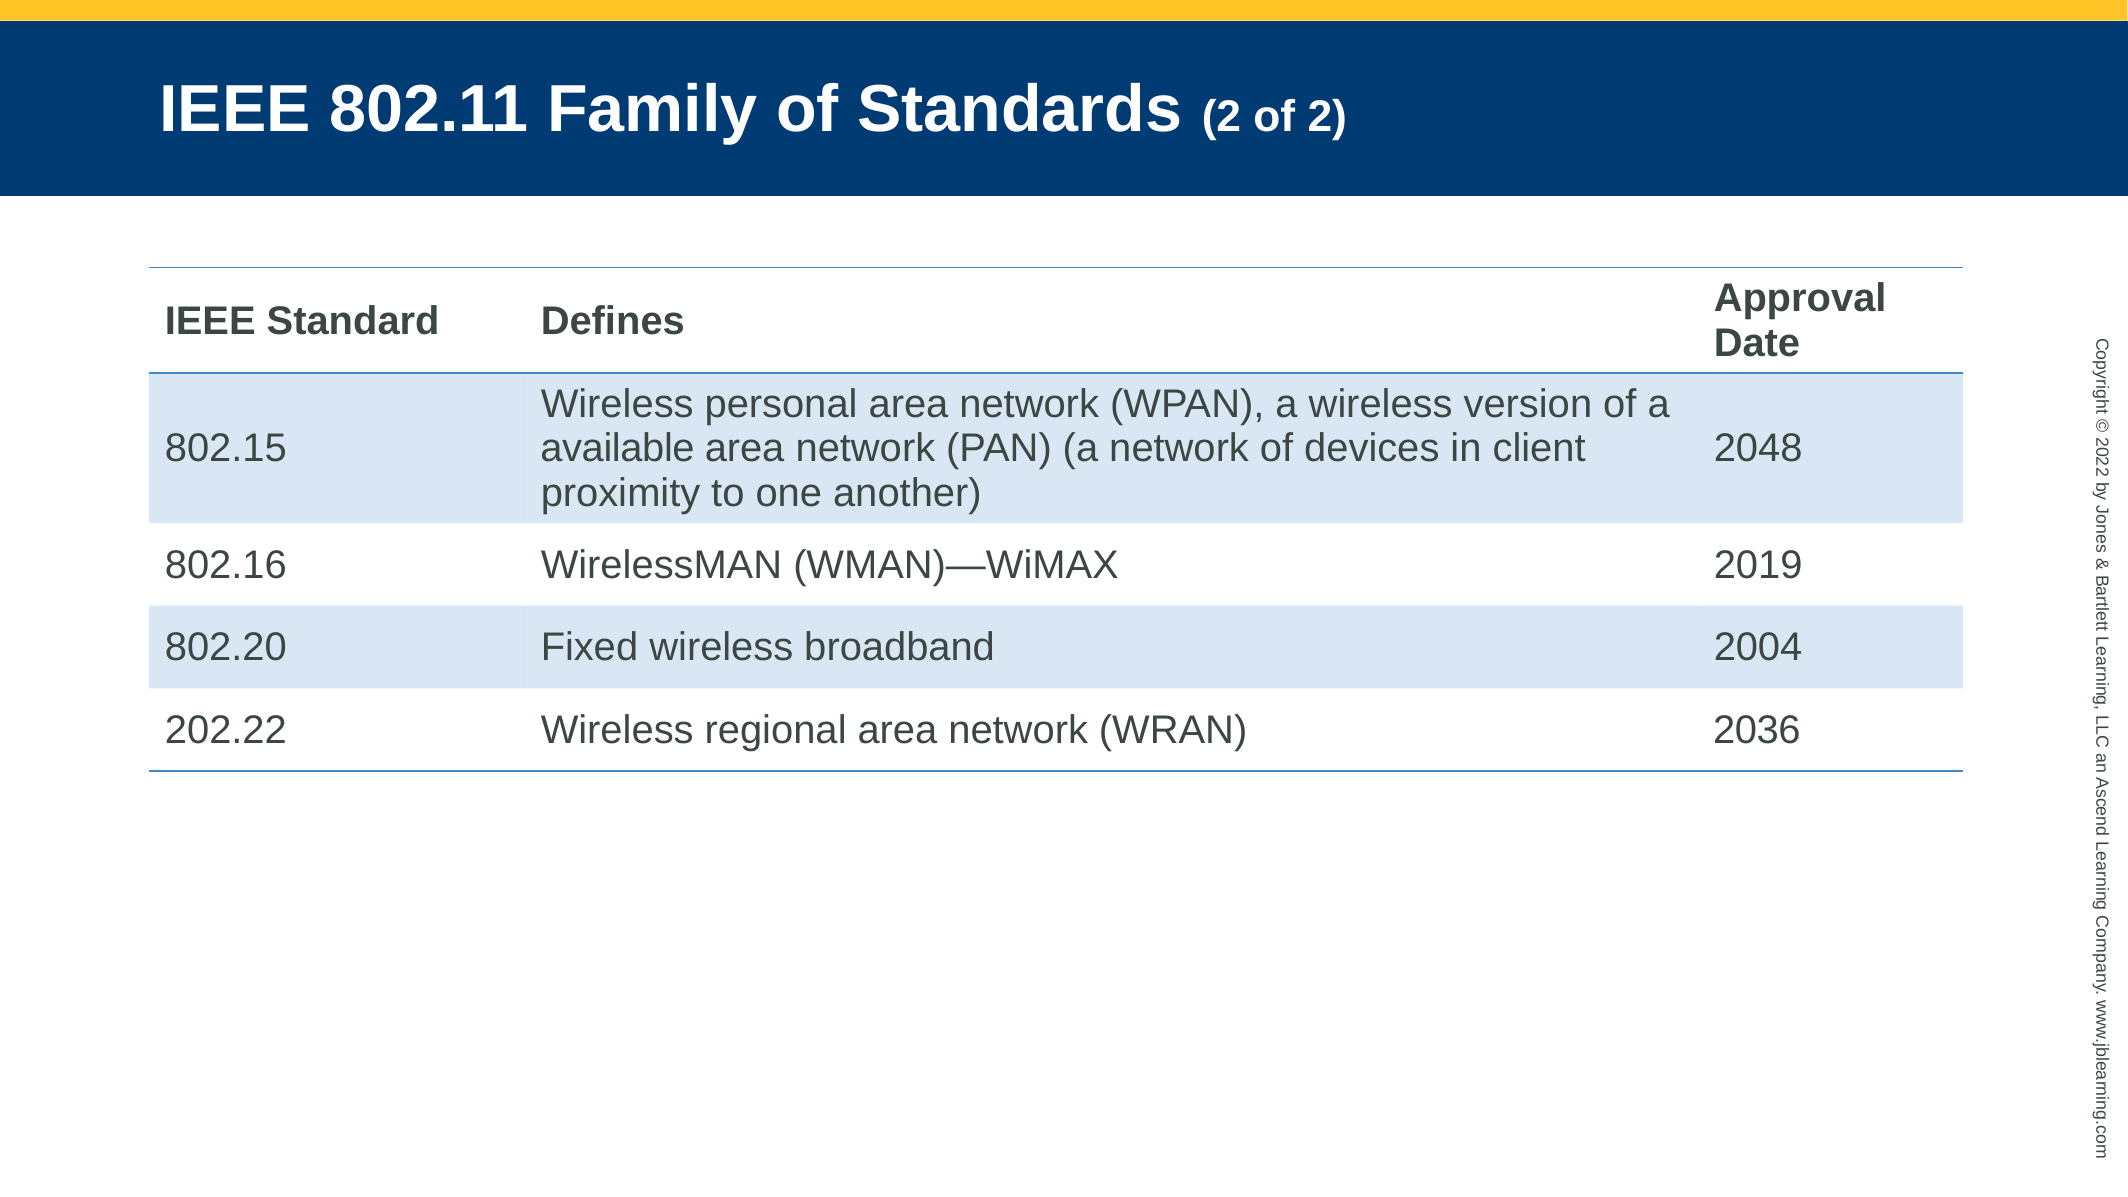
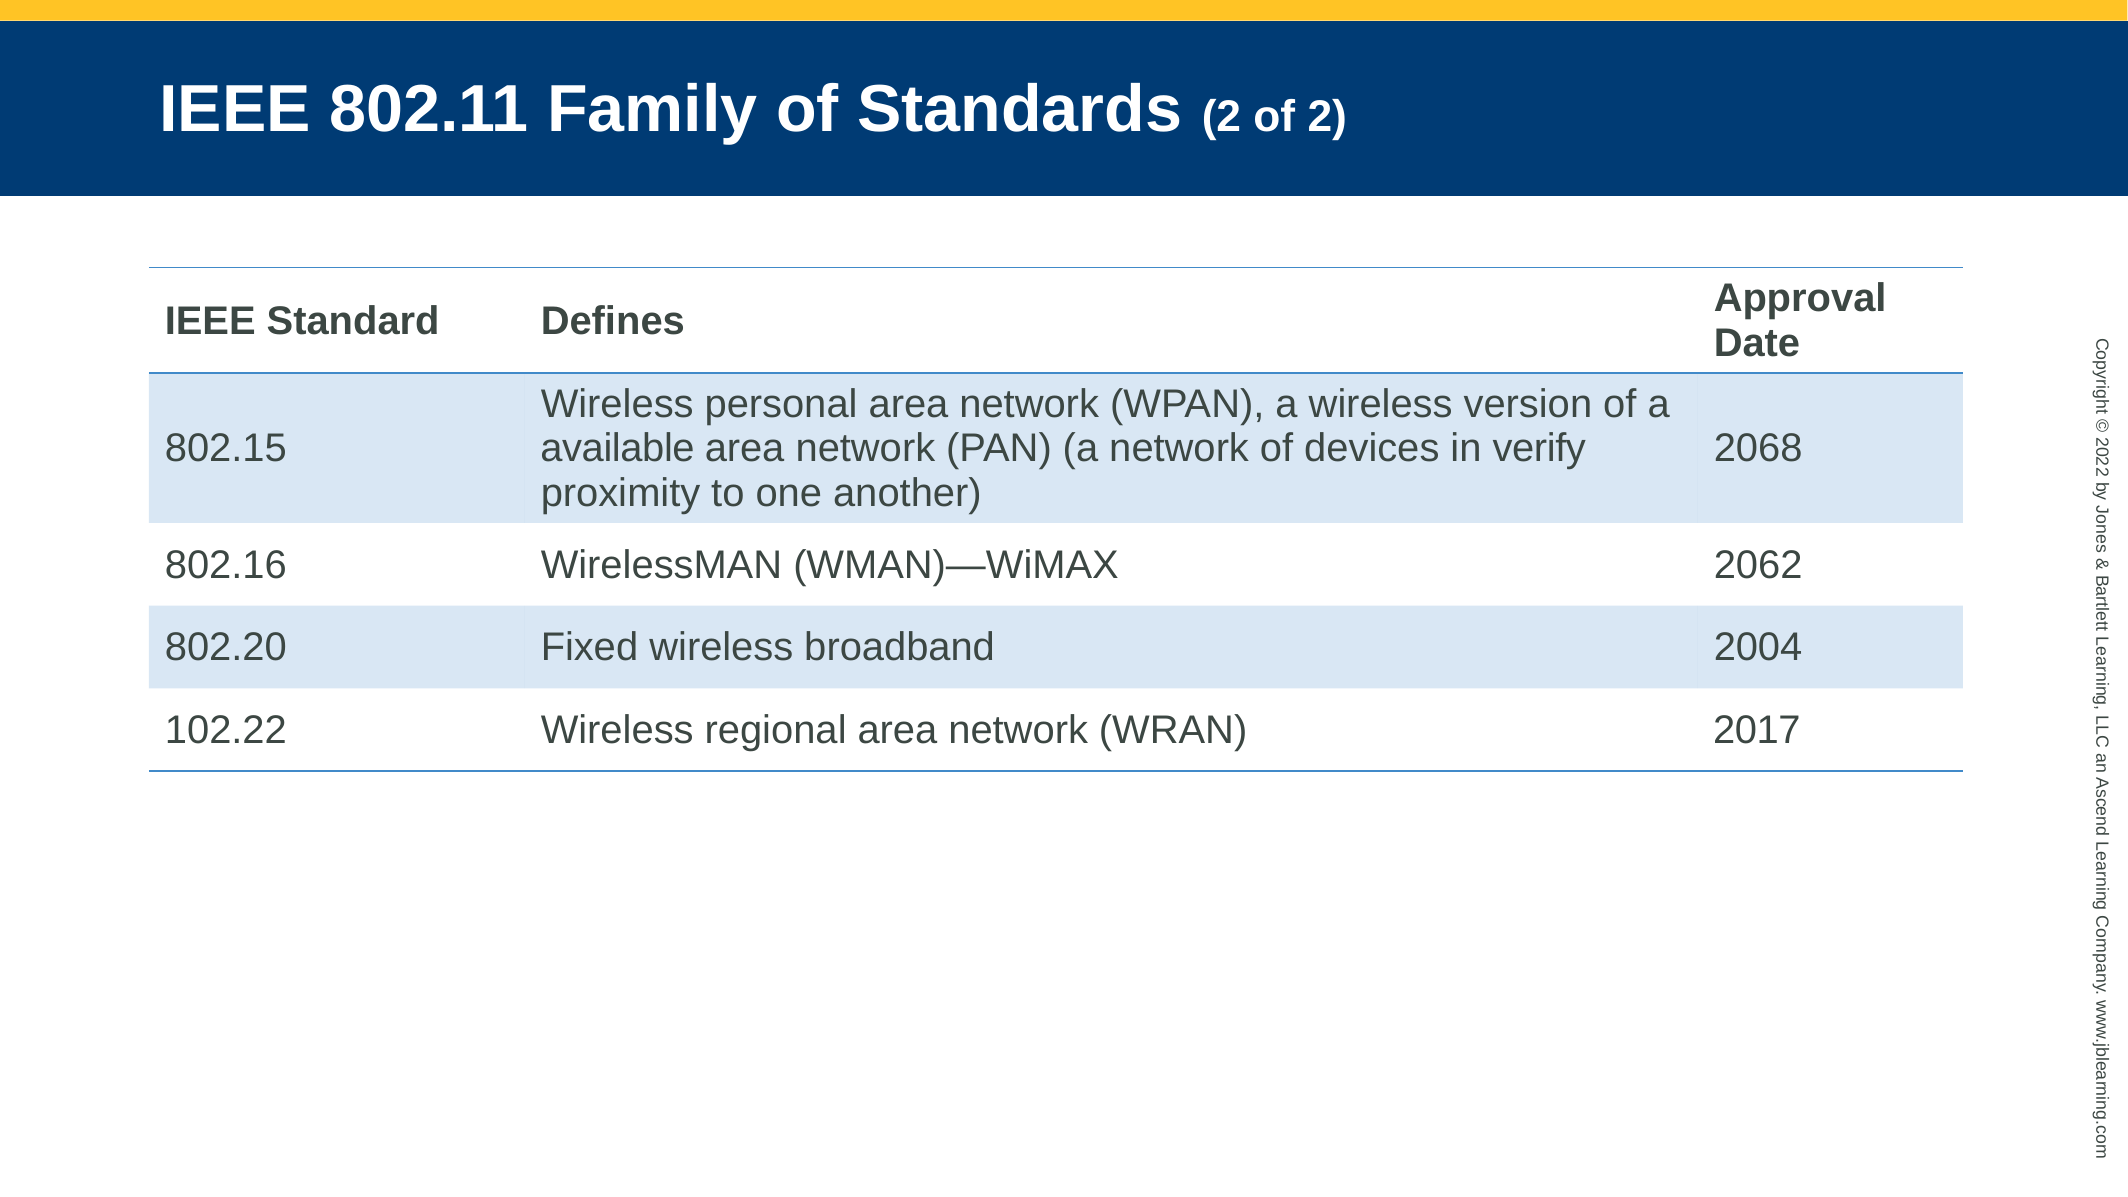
client: client -> verify (1539, 449)
2048: 2048 -> 2068 (1758, 449)
2019: 2019 -> 2062 (1758, 565)
202.22: 202.22 -> 102.22 (226, 730)
2036: 2036 -> 2017 (1757, 730)
